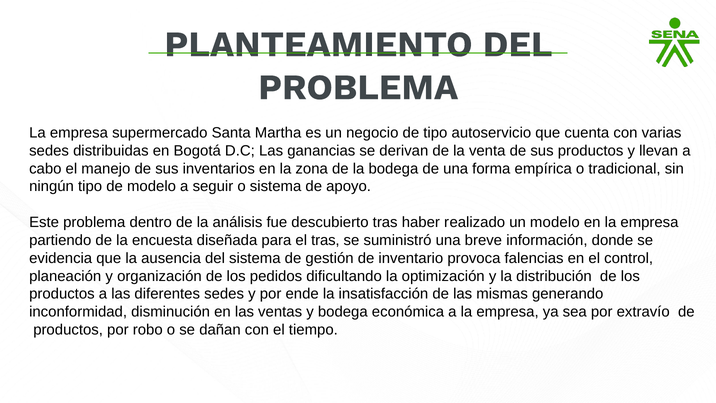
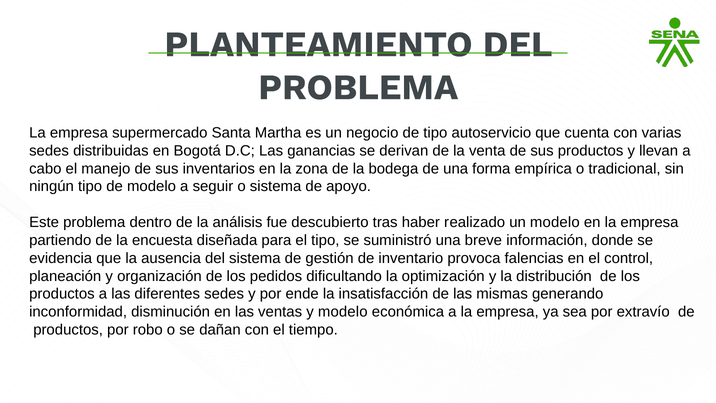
el tras: tras -> tipo (325, 240)
y bodega: bodega -> modelo (343, 312)
